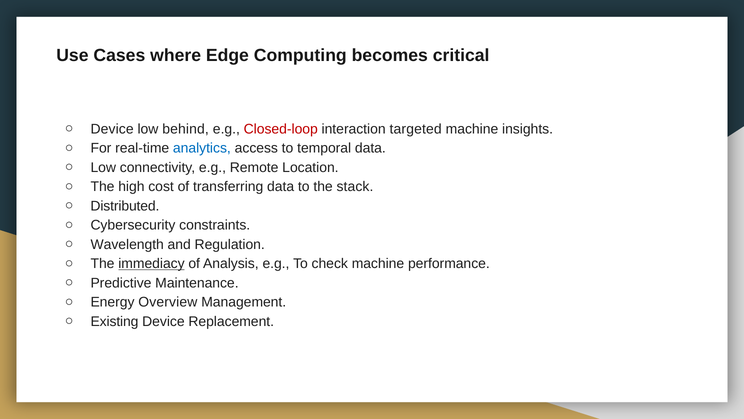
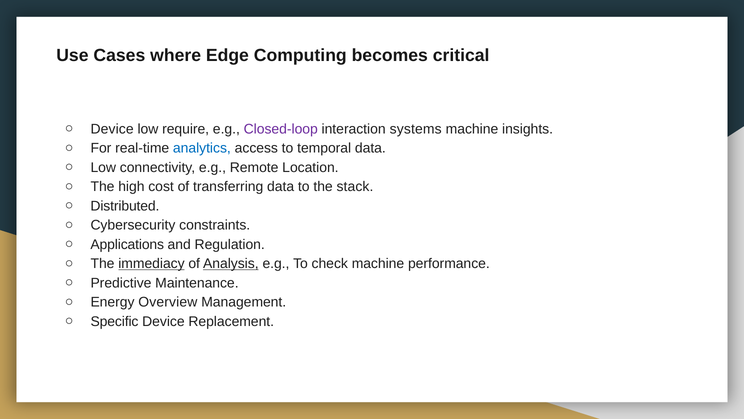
behind: behind -> require (186, 129)
Closed-loop colour: red -> purple (281, 129)
targeted: targeted -> systems (416, 129)
Wavelength: Wavelength -> Applications (127, 244)
Analysis underline: none -> present (231, 263)
Existing: Existing -> Specific (115, 321)
